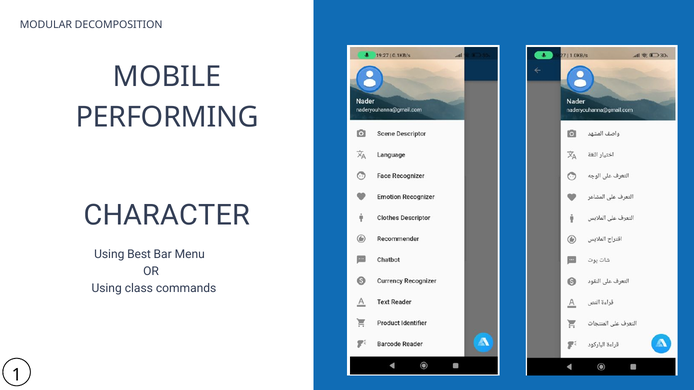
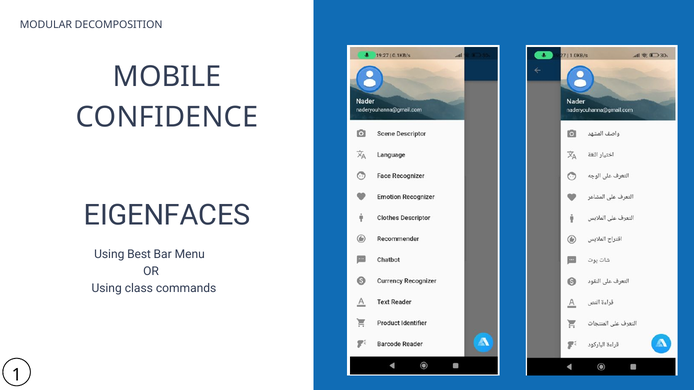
PERFORMING: PERFORMING -> CONFIDENCE (167, 117)
CHARACTER: CHARACTER -> EIGENFACES (167, 216)
